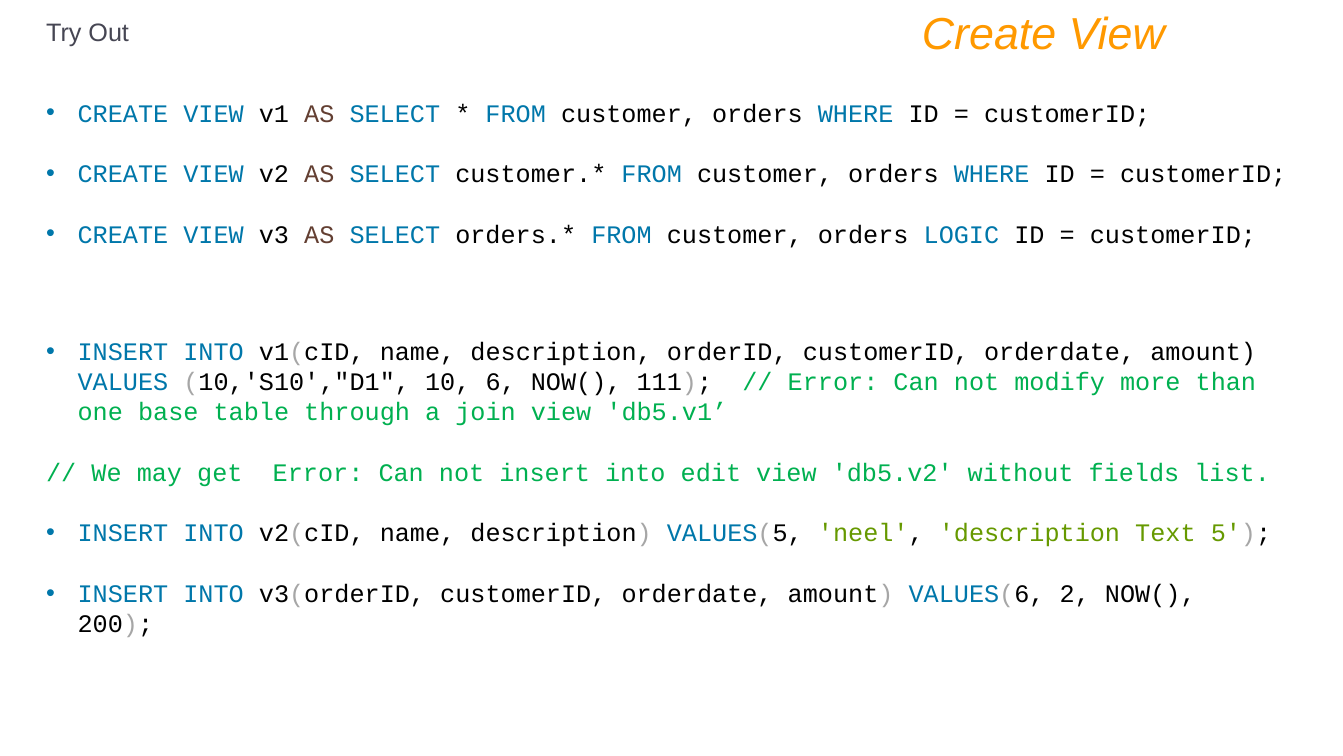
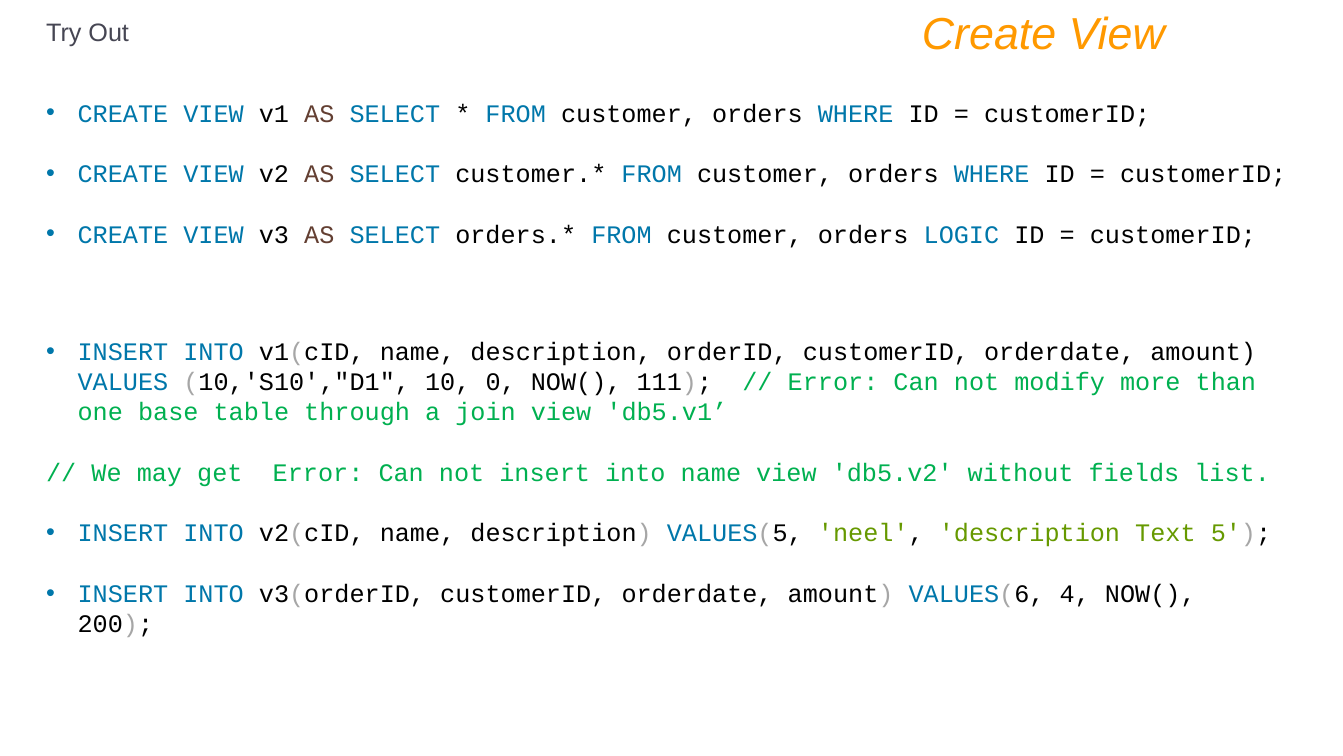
6: 6 -> 0 (501, 382)
into edit: edit -> name (711, 473)
2: 2 -> 4 (1075, 594)
